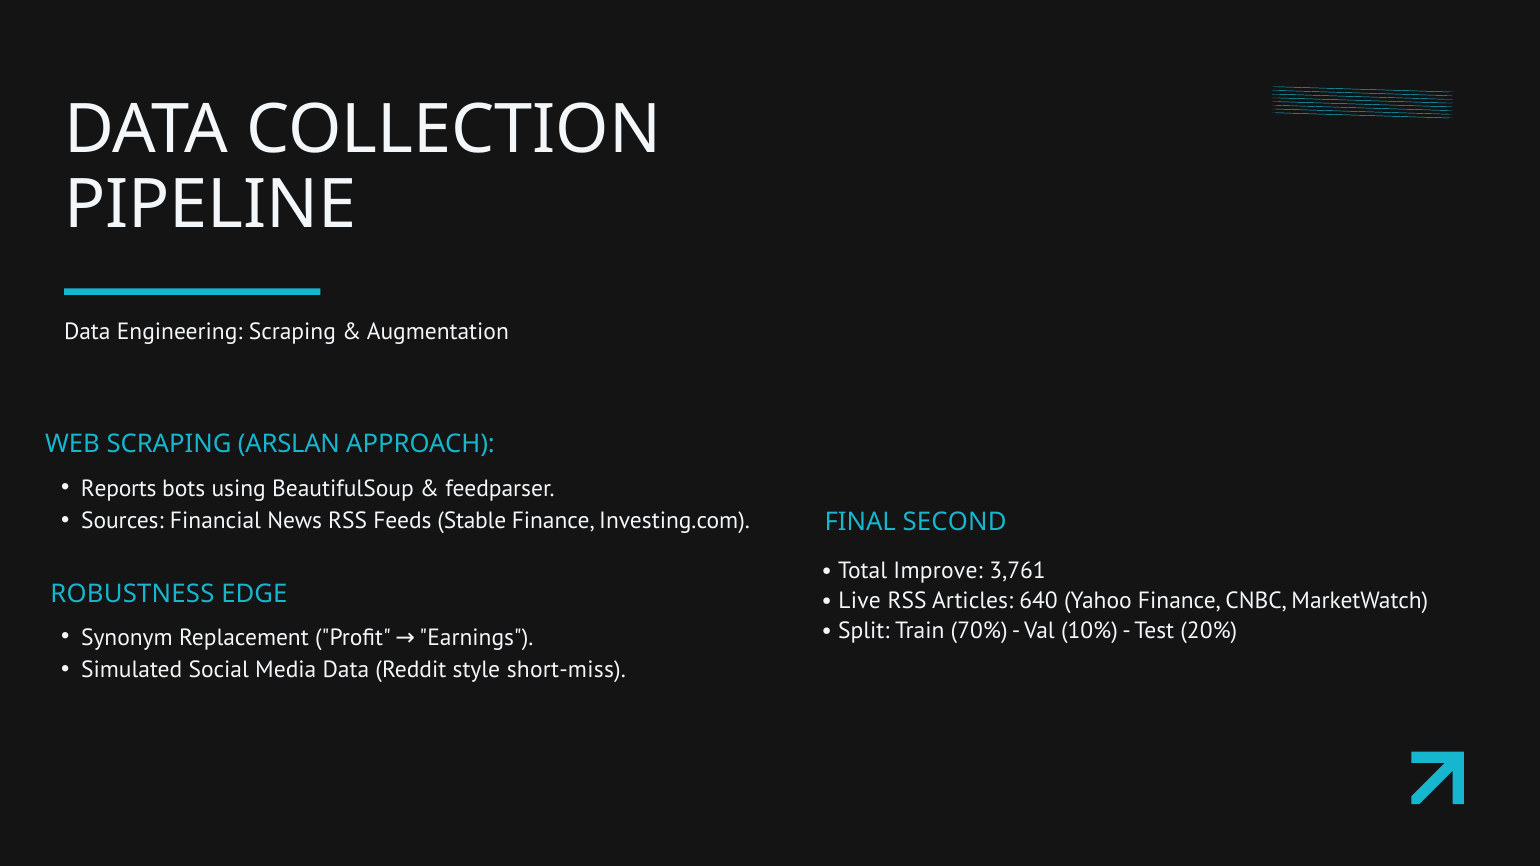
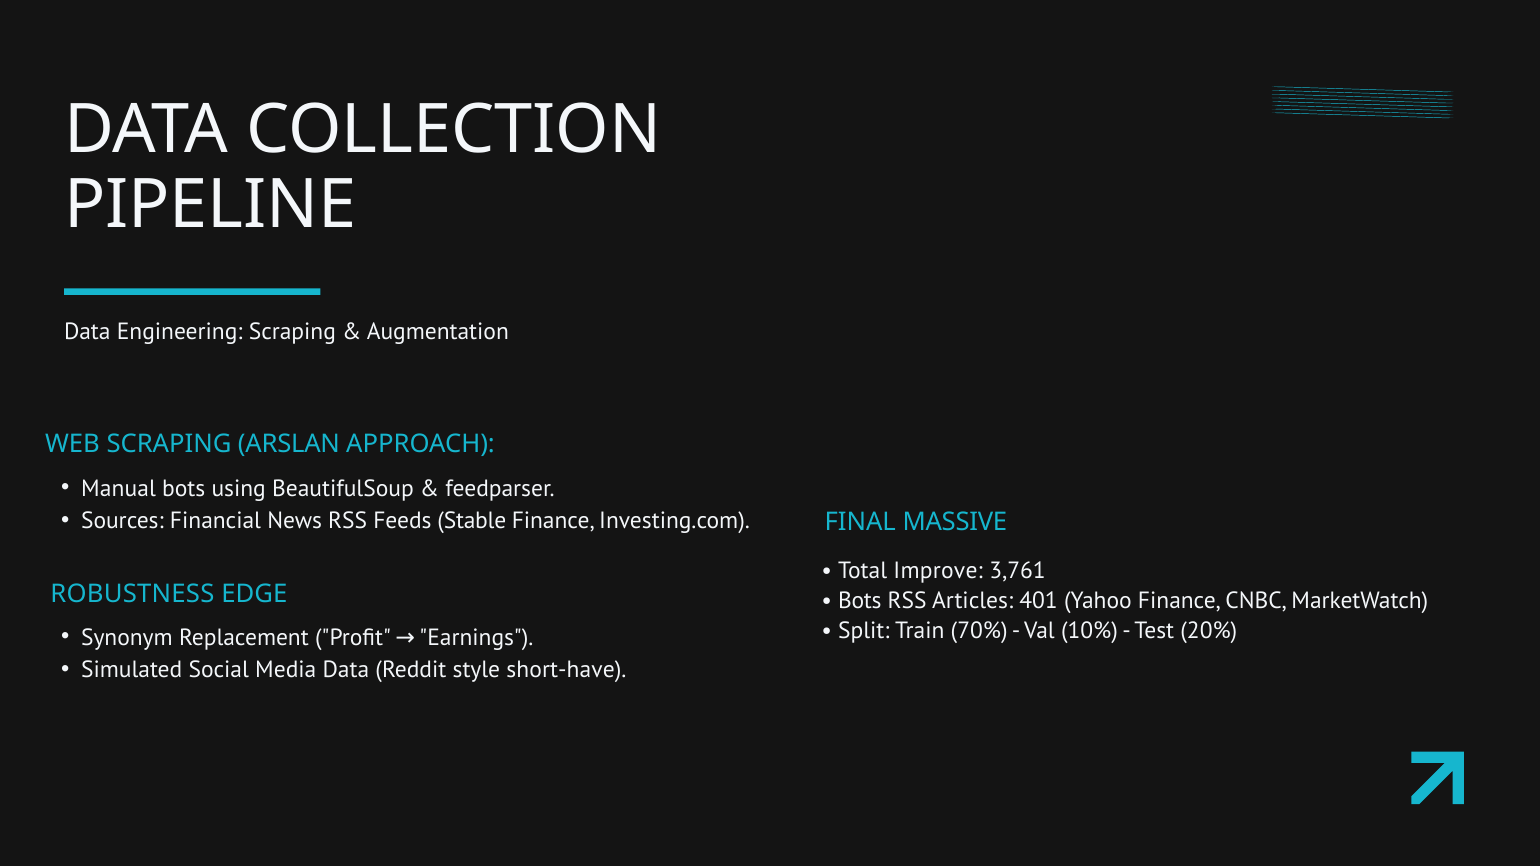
Reports: Reports -> Manual (118, 489)
SECOND: SECOND -> MASSIVE (955, 522)
Live: Live -> Bots (860, 601)
640: 640 -> 401 (1039, 601)
short-miss: short-miss -> short-have (566, 670)
